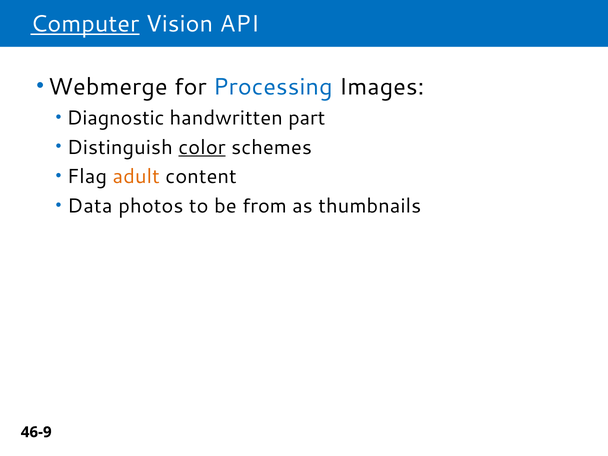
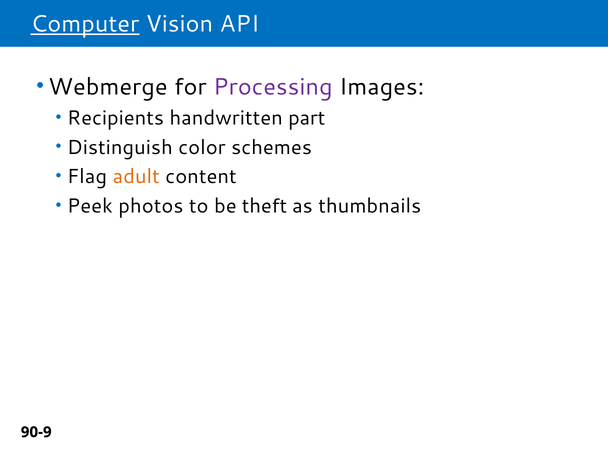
Processing colour: blue -> purple (273, 87)
Diagnostic: Diagnostic -> Recipients (115, 118)
color underline: present -> none (202, 147)
Data: Data -> Peek (90, 206)
from: from -> theft (265, 206)
46-9: 46-9 -> 90-9 (36, 432)
